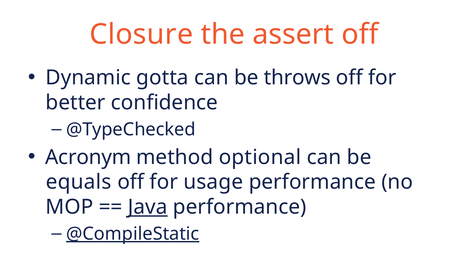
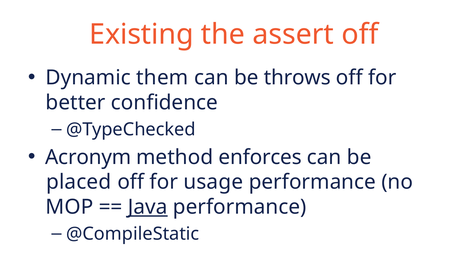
Closure: Closure -> Existing (141, 34)
gotta: gotta -> them (162, 78)
optional: optional -> enforces (260, 157)
equals: equals -> placed (79, 182)
@CompileStatic underline: present -> none (133, 234)
